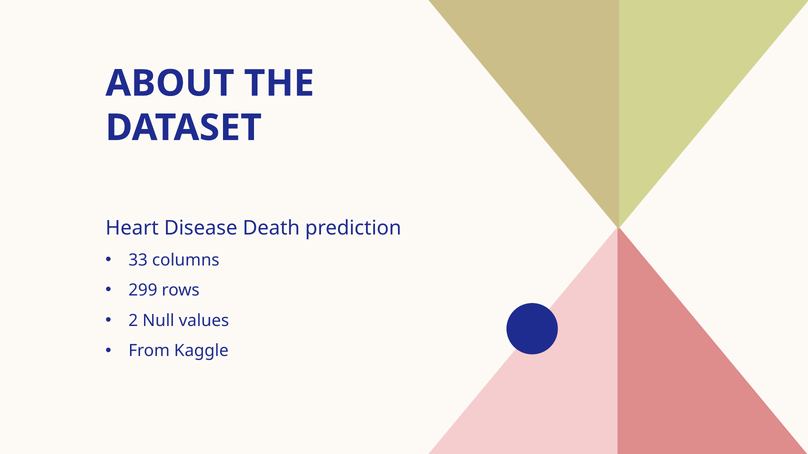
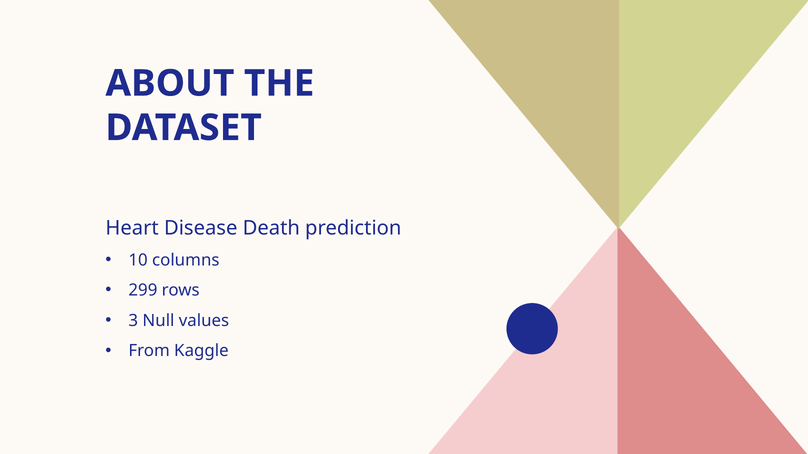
33: 33 -> 10 (138, 260)
2: 2 -> 3 (133, 321)
